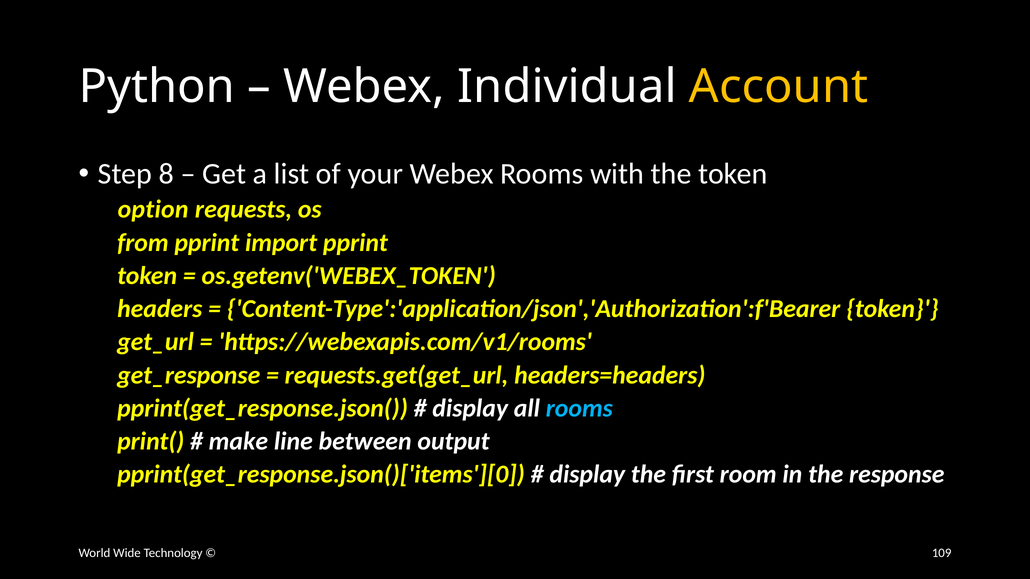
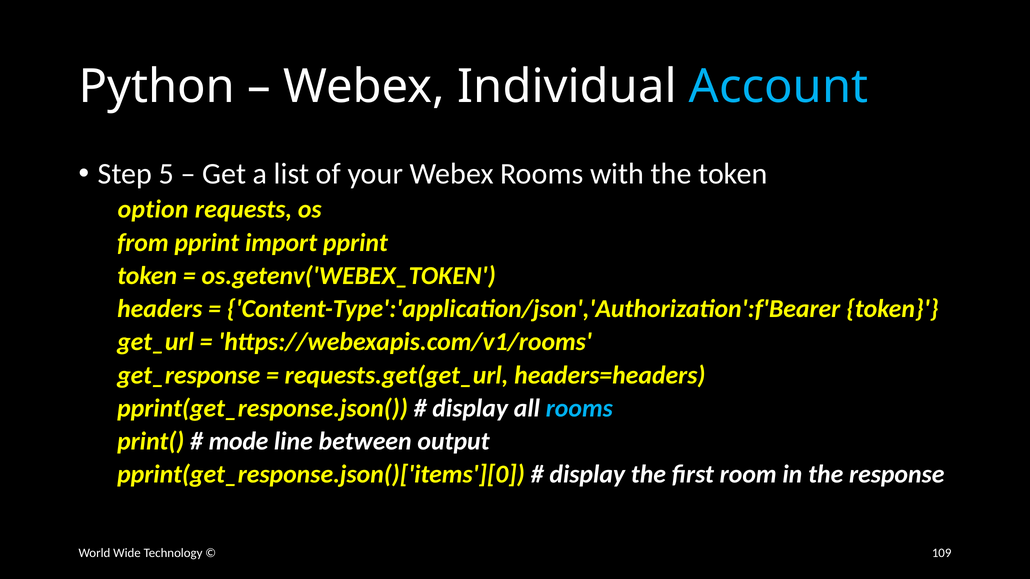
Account colour: yellow -> light blue (779, 87)
8: 8 -> 5 (166, 174)
make: make -> mode (239, 442)
